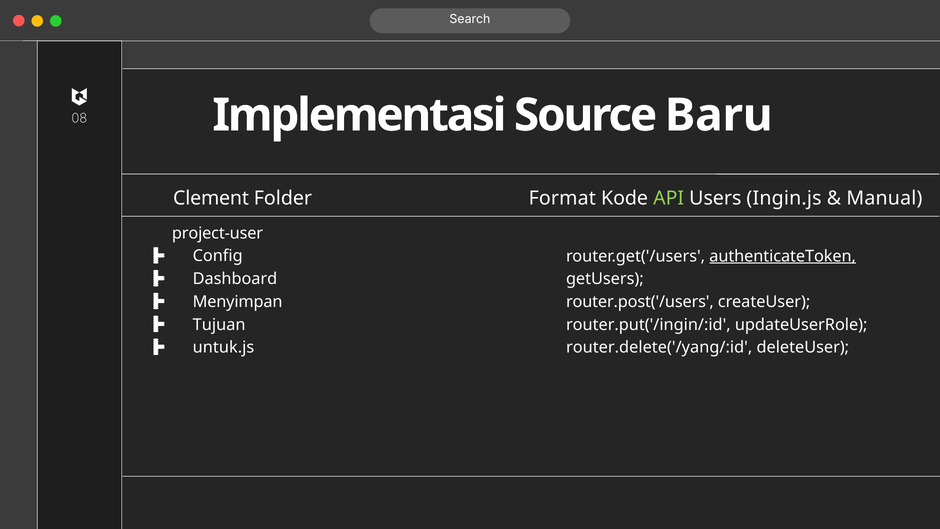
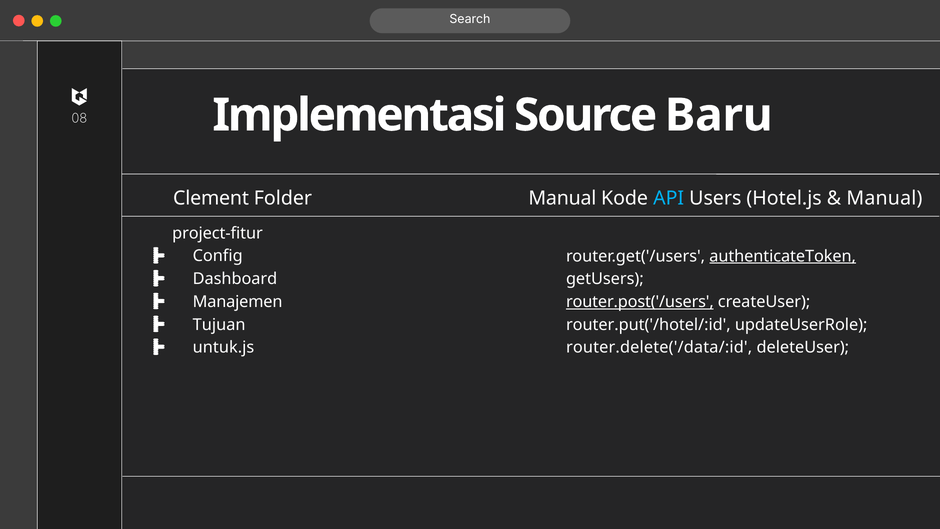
Format: Format -> Manual (562, 198)
API colour: light green -> light blue (669, 198)
Ingin.js: Ingin.js -> Hotel.js (784, 198)
project-user: project-user -> project-fitur (217, 233)
Menyimpan: Menyimpan -> Manajemen (238, 302)
router.post('/users underline: none -> present (640, 302)
router.put('/ingin/:id: router.put('/ingin/:id -> router.put('/hotel/:id (648, 325)
router.delete('/yang/:id: router.delete('/yang/:id -> router.delete('/data/:id (659, 347)
